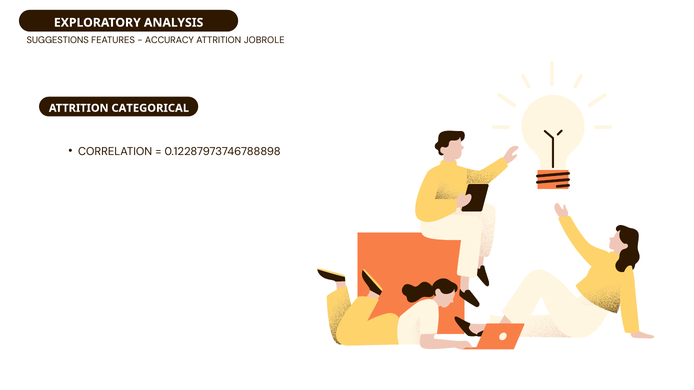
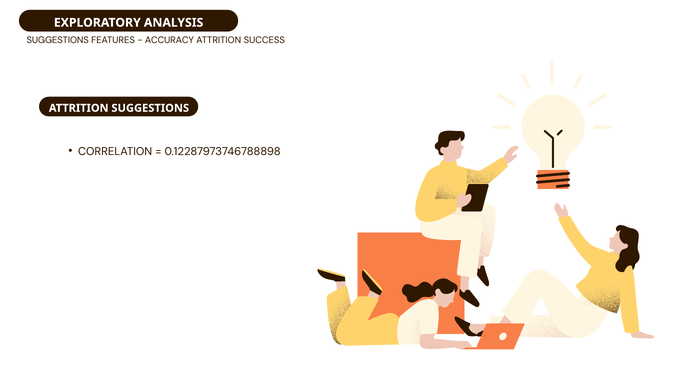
JOBROLE: JOBROLE -> SUCCESS (264, 40)
ATTRITION CATEGORICAL: CATEGORICAL -> SUGGESTIONS (150, 108)
